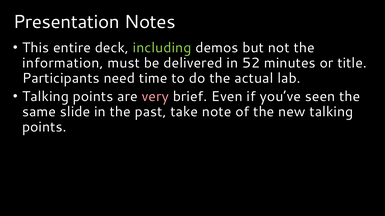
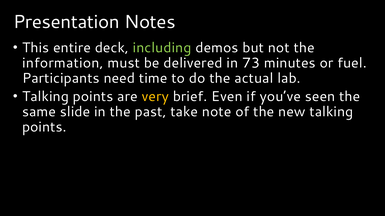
52: 52 -> 73 (251, 63)
title: title -> fuel (352, 63)
very colour: pink -> yellow (155, 97)
